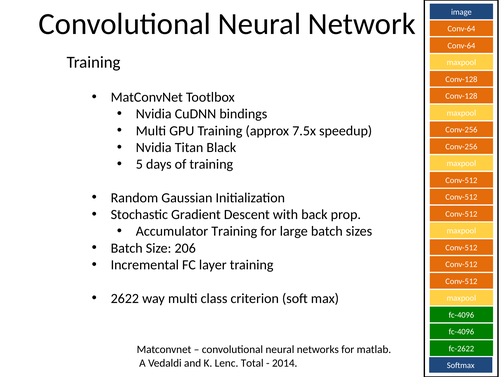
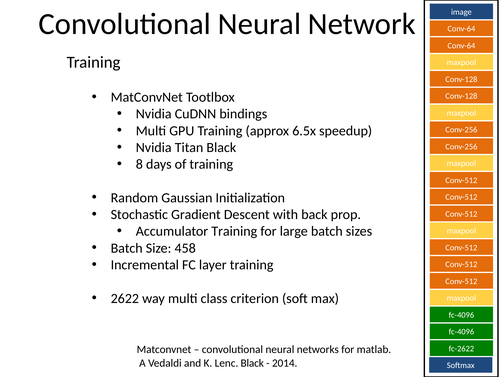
7.5x: 7.5x -> 6.5x (304, 131)
5: 5 -> 8 (139, 164)
206: 206 -> 458 (185, 248)
Lenc Total: Total -> Black (252, 363)
